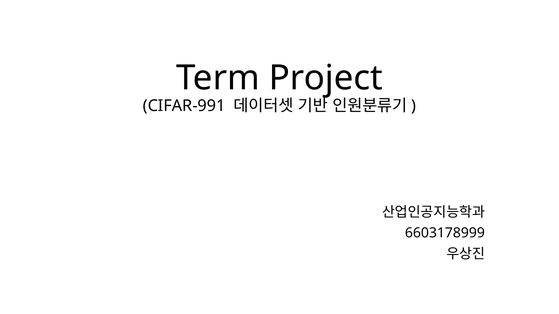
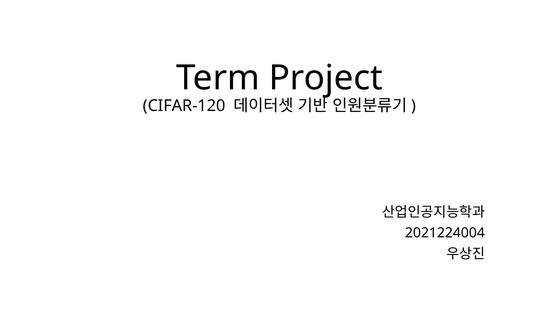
CIFAR-991: CIFAR-991 -> CIFAR-120 (184, 106)
6603178999: 6603178999 -> 2021224004 (445, 233)
